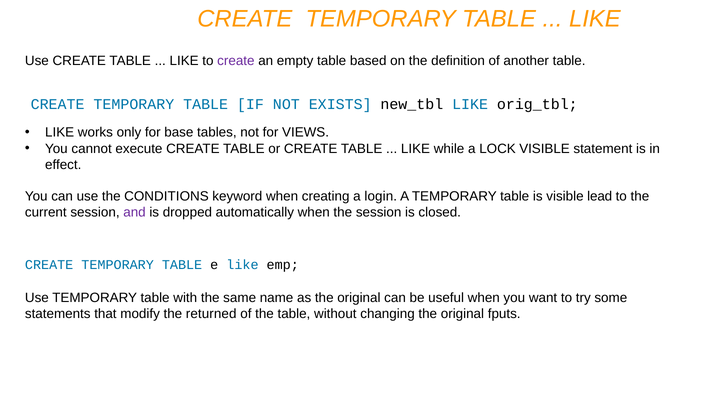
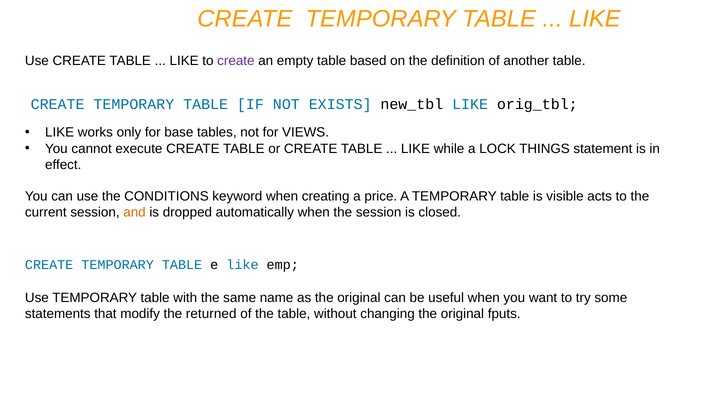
LOCK VISIBLE: VISIBLE -> THINGS (545, 149)
login: login -> price (381, 196)
lead: lead -> acts (600, 196)
and colour: purple -> orange (135, 212)
